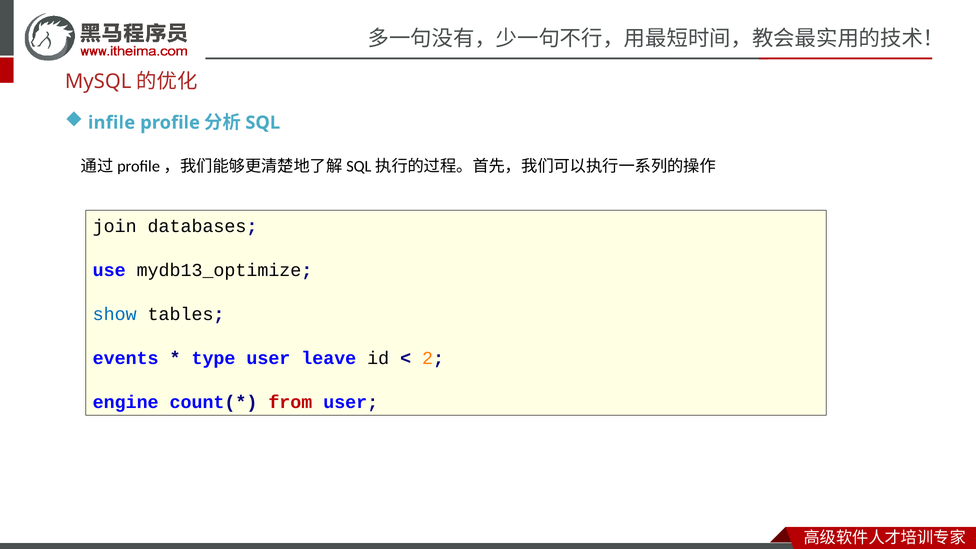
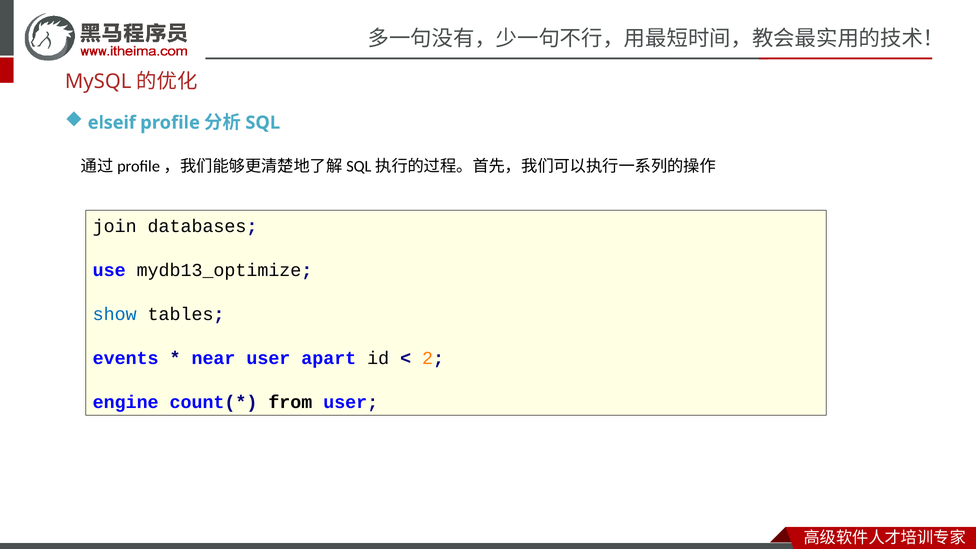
infile: infile -> elseif (112, 123)
type: type -> near (213, 358)
leave: leave -> apart (329, 358)
from colour: red -> black (290, 402)
